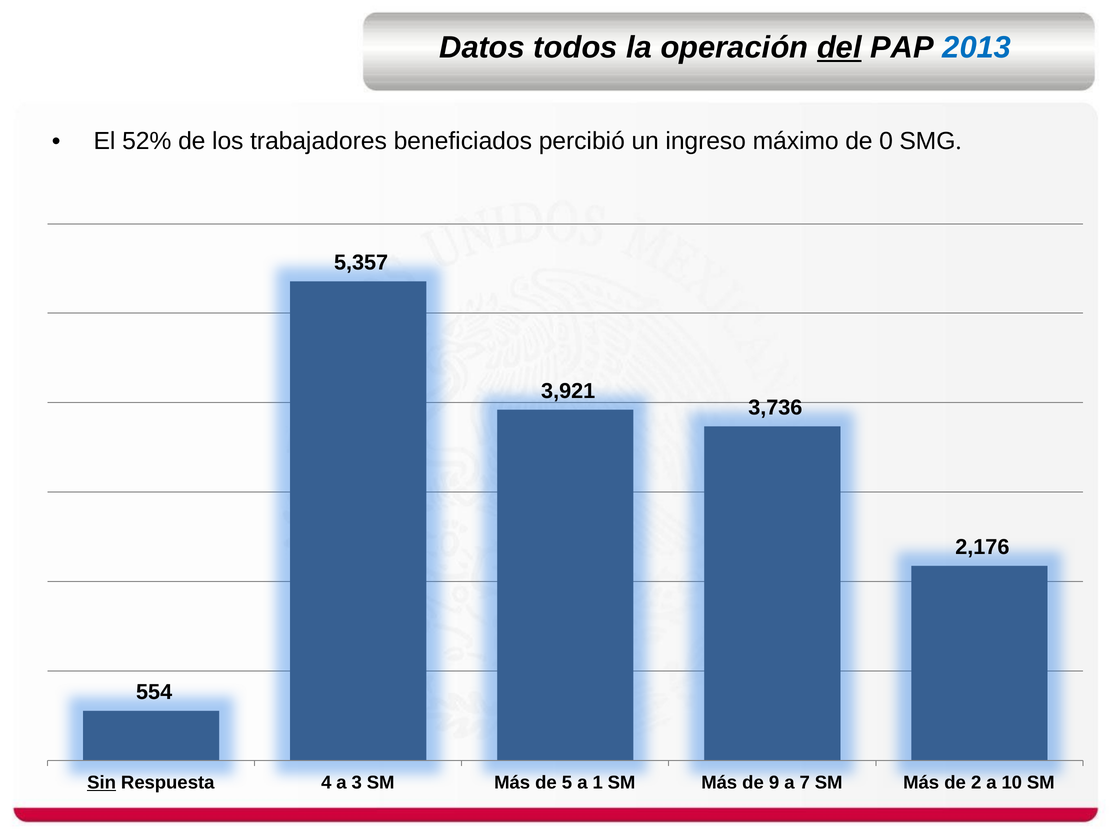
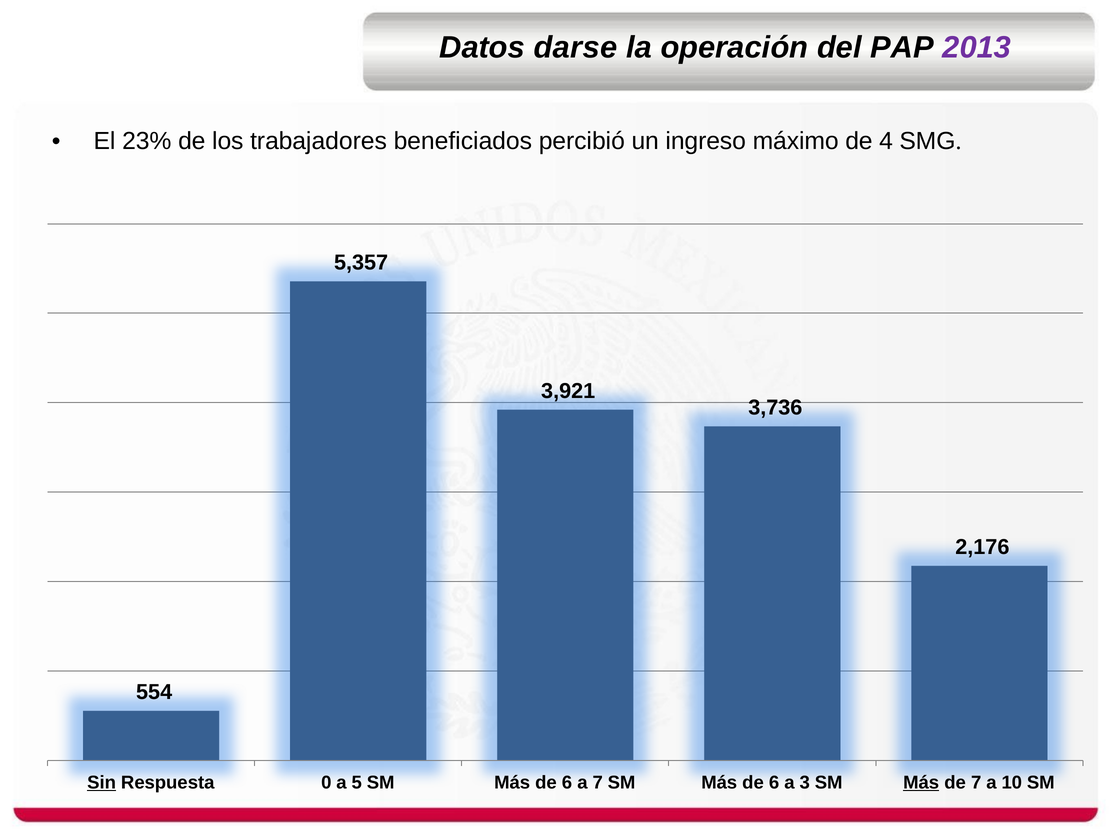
todos: todos -> darse (575, 48)
del underline: present -> none (839, 48)
2013 colour: blue -> purple (977, 48)
52%: 52% -> 23% (147, 141)
0: 0 -> 4 (886, 141)
4: 4 -> 0 (326, 783)
3: 3 -> 5 (357, 783)
5: 5 -> 6 (567, 783)
a 1: 1 -> 7 (598, 783)
9: 9 -> 6 (774, 783)
7: 7 -> 3 (805, 783)
Más underline: none -> present (921, 783)
de 2: 2 -> 7 (976, 783)
